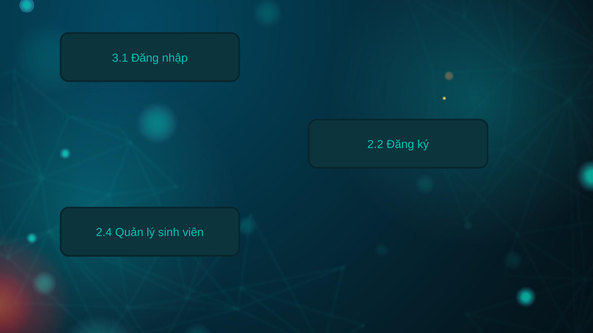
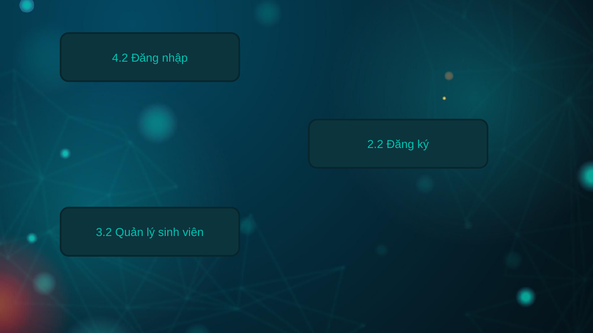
3.1: 3.1 -> 4.2 (120, 58)
2.4: 2.4 -> 3.2 (104, 233)
